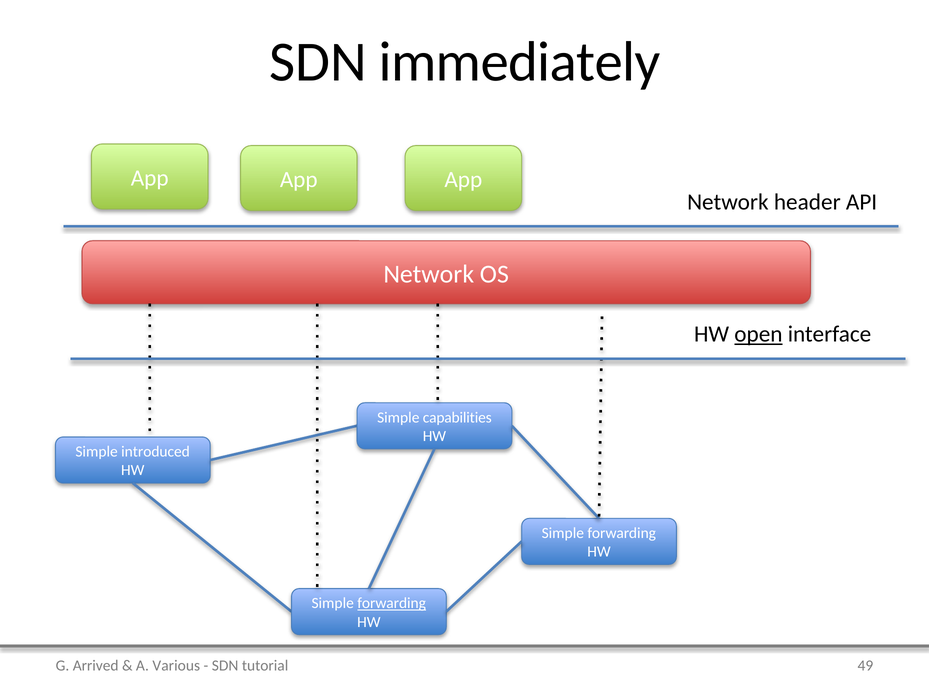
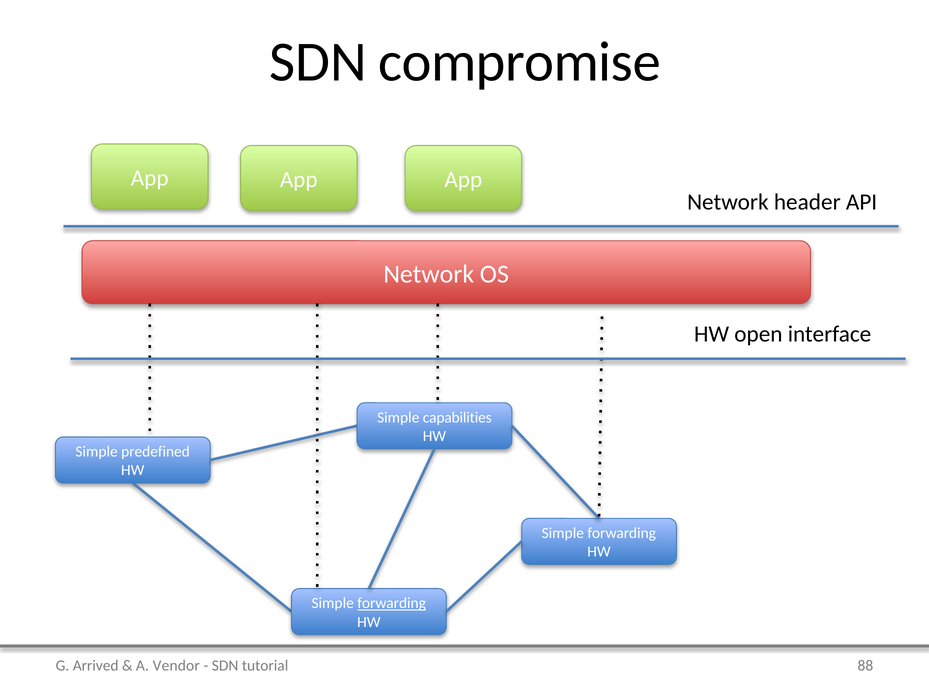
immediately: immediately -> compromise (520, 62)
open underline: present -> none (758, 334)
introduced: introduced -> predefined (156, 452)
Various: Various -> Vendor (176, 665)
49: 49 -> 88 (865, 665)
